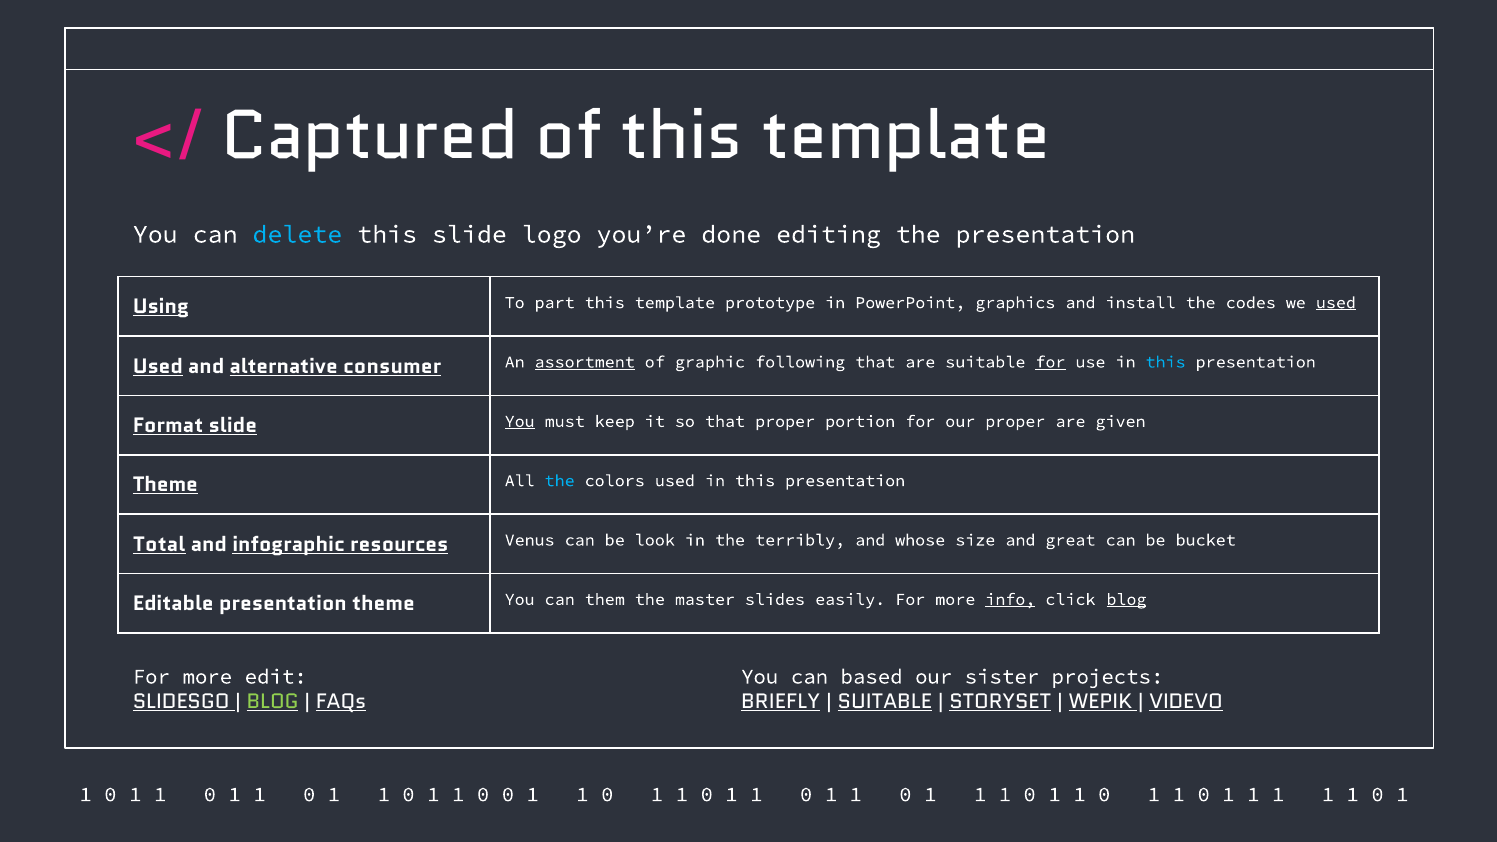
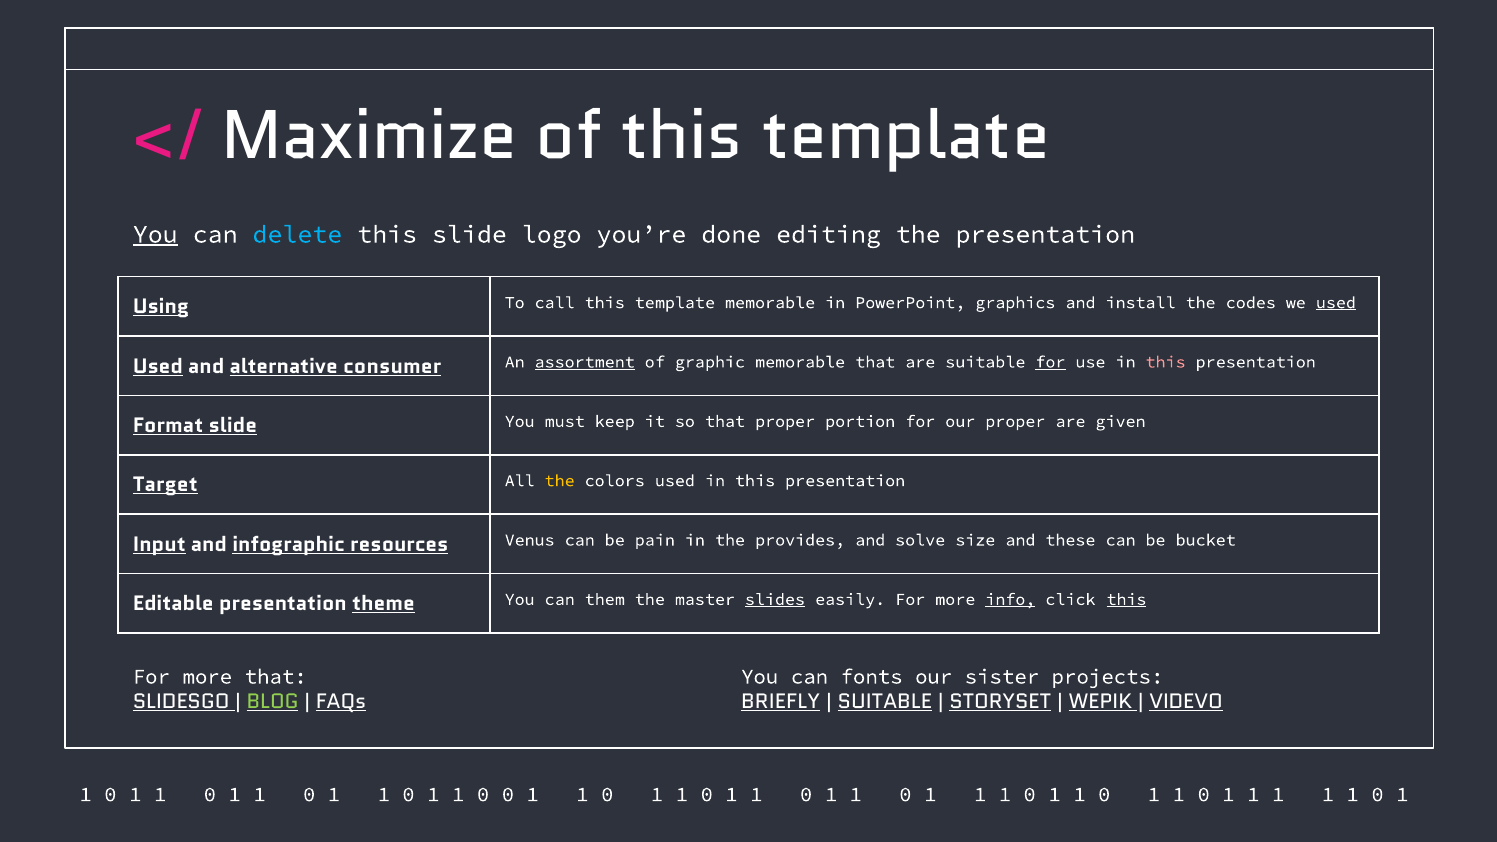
Captured: Captured -> Maximize (370, 136)
You underline: none -> present (155, 234)
part: part -> call (555, 303)
template prototype: prototype -> memorable (770, 303)
graphic following: following -> memorable (800, 362)
this colour: light blue -> pink (1166, 362)
You underline: present -> none (520, 421)
Theme: Theme -> Target (165, 485)
the colour: light blue -> yellow (560, 481)
Total: Total -> Input (159, 544)
look: look -> pain (655, 540)
terribly: terribly -> provides (800, 540)
whose: whose -> solve (920, 540)
great: great -> these (1070, 540)
theme underline: none -> present (383, 604)
slides underline: none -> present (775, 599)
click blog: blog -> this (1126, 599)
more edit: edit -> that (276, 677)
based: based -> fonts (872, 677)
